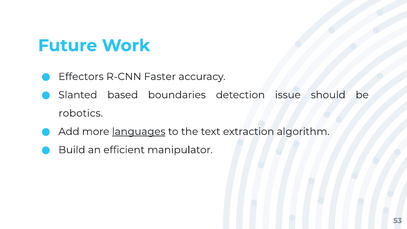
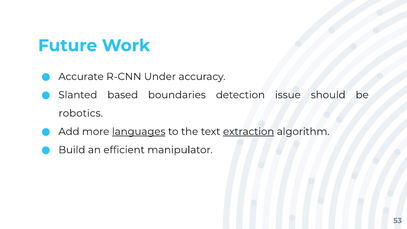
Effectors: Effectors -> Accurate (81, 77)
Faster: Faster -> Under (160, 77)
extraction underline: none -> present (249, 132)
